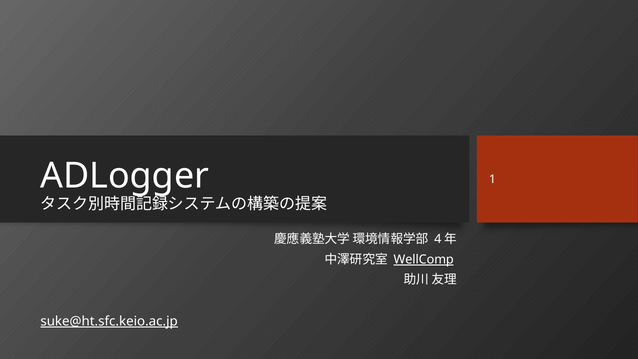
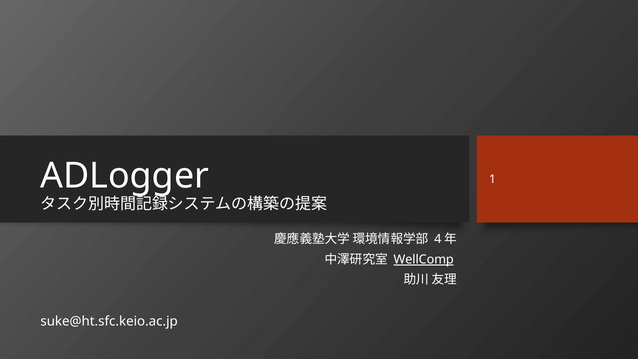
suke@ht.sfc.keio.ac.jp underline: present -> none (109, 321)
